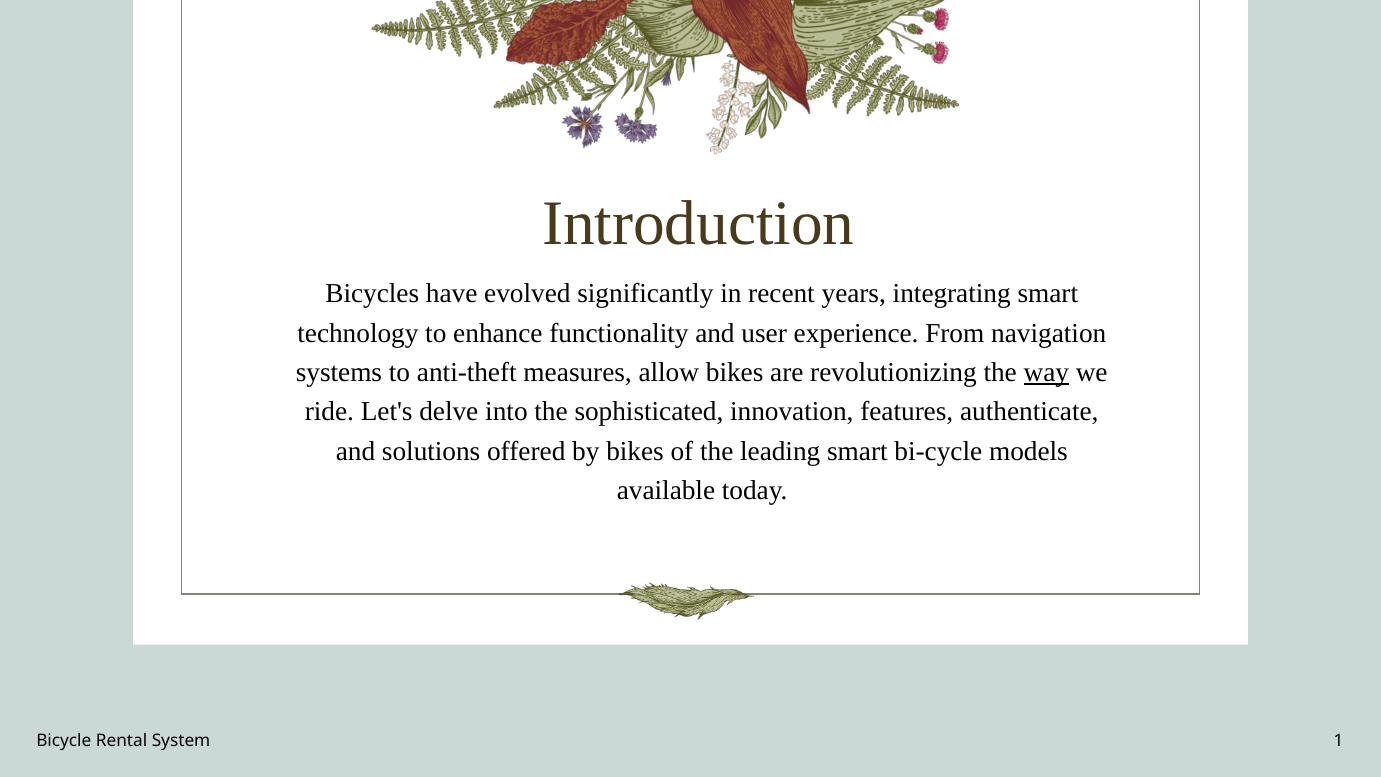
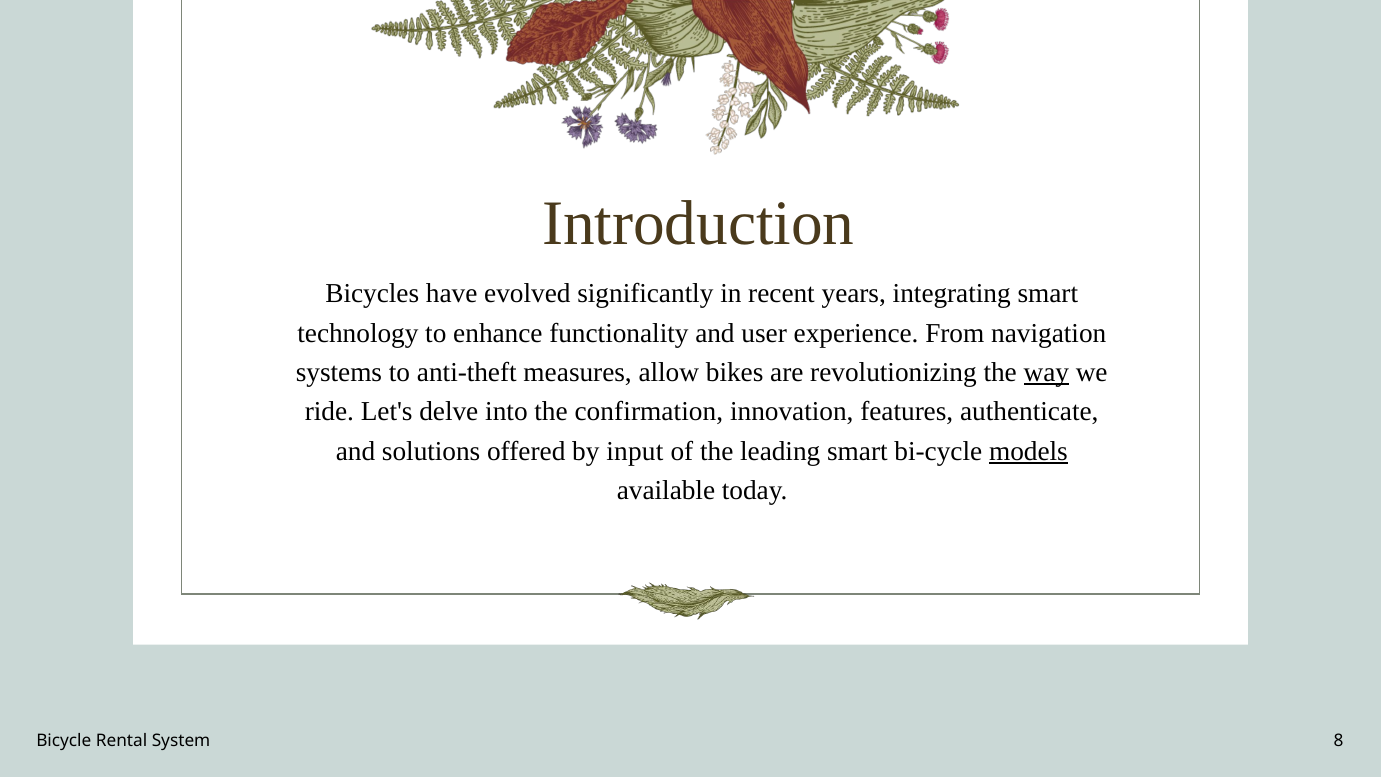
sophisticated: sophisticated -> confirmation (649, 412)
by bikes: bikes -> input (635, 451)
models underline: none -> present (1028, 451)
1: 1 -> 8 (1338, 740)
